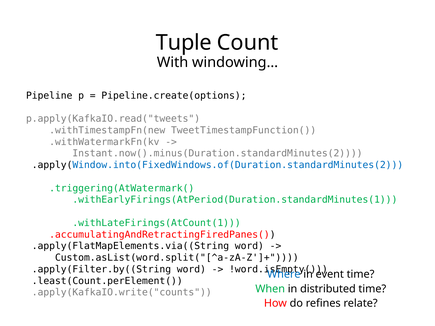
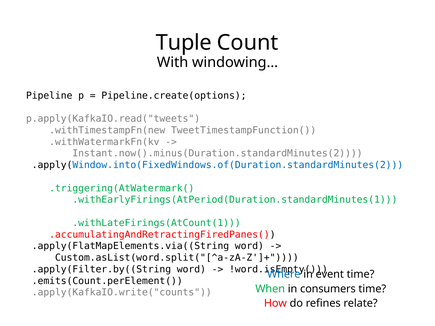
.least(Count.perElement(: .least(Count.perElement( -> .emits(Count.perElement( (107, 281)
distributed: distributed -> consumers (328, 289)
